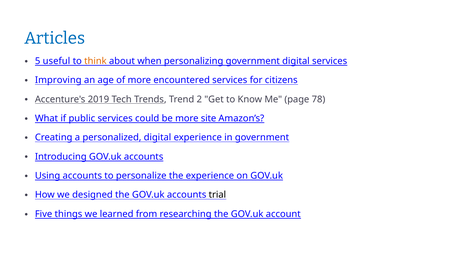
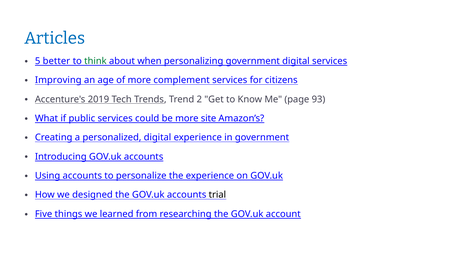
useful: useful -> better (56, 61)
think colour: orange -> green (95, 61)
encountered: encountered -> complement (182, 80)
78: 78 -> 93 (318, 99)
